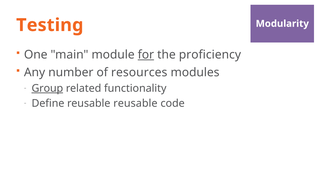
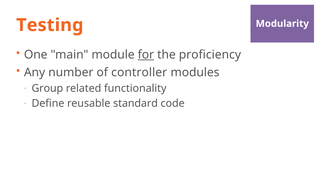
resources: resources -> controller (139, 72)
Group underline: present -> none (47, 88)
reusable reusable: reusable -> standard (135, 103)
